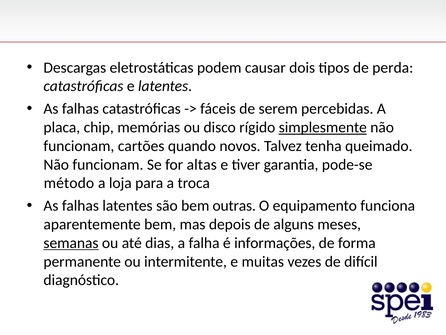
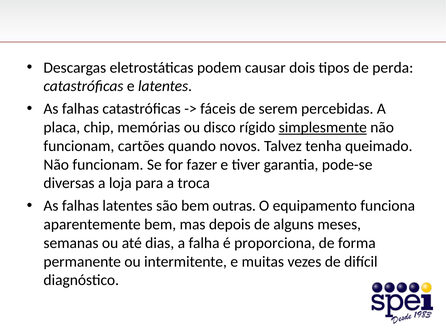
altas: altas -> fazer (202, 164)
método: método -> diversas (69, 183)
semanas underline: present -> none (71, 243)
informações: informações -> proporciona (275, 243)
